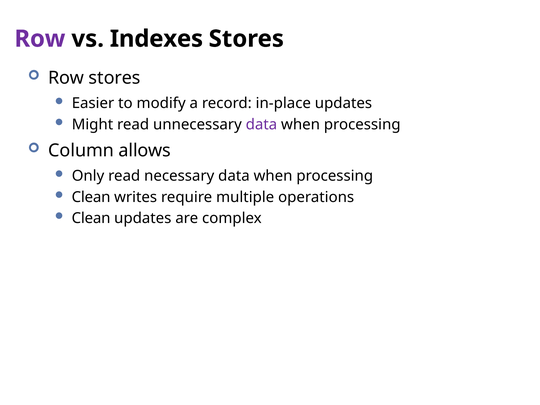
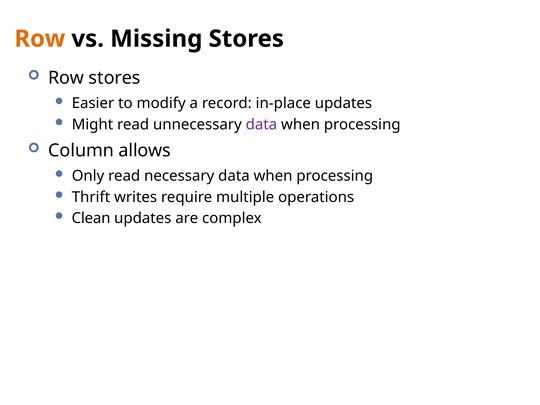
Row colour: purple -> orange (40, 39)
Indexes: Indexes -> Missing (156, 39)
Clean: Clean -> Thrift (91, 197)
